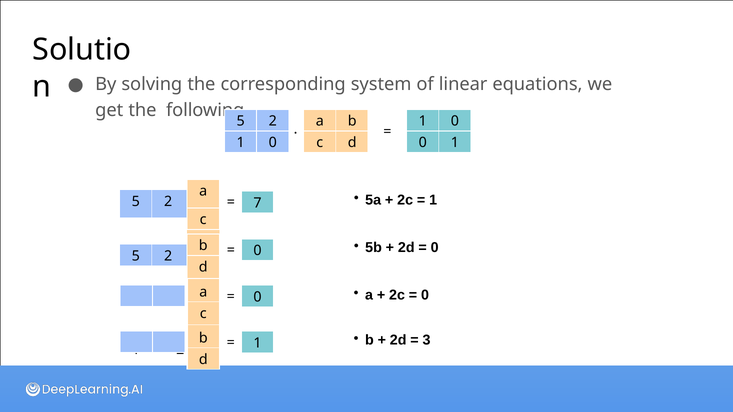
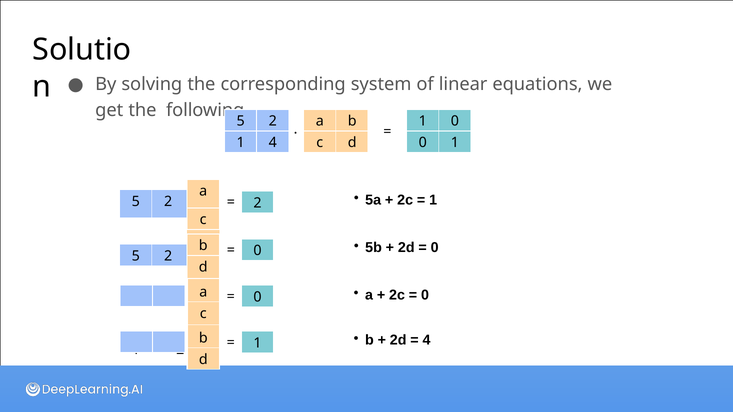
0: 0 -> 4 (273, 143)
7: 7 -> 2 (258, 203)
3: 3 -> 4 (427, 340)
